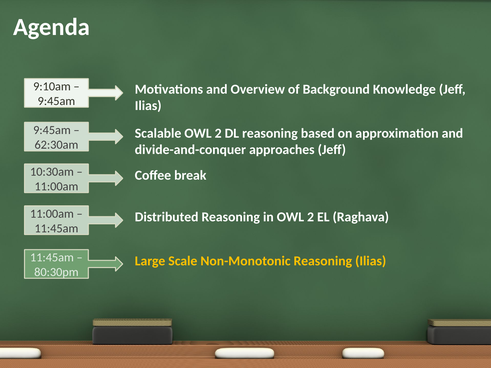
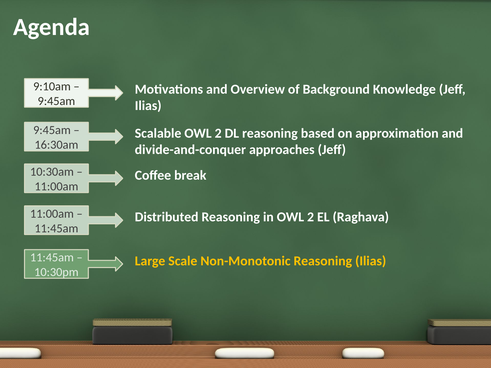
62:30am: 62:30am -> 16:30am (56, 145)
80:30pm: 80:30pm -> 10:30pm (56, 272)
